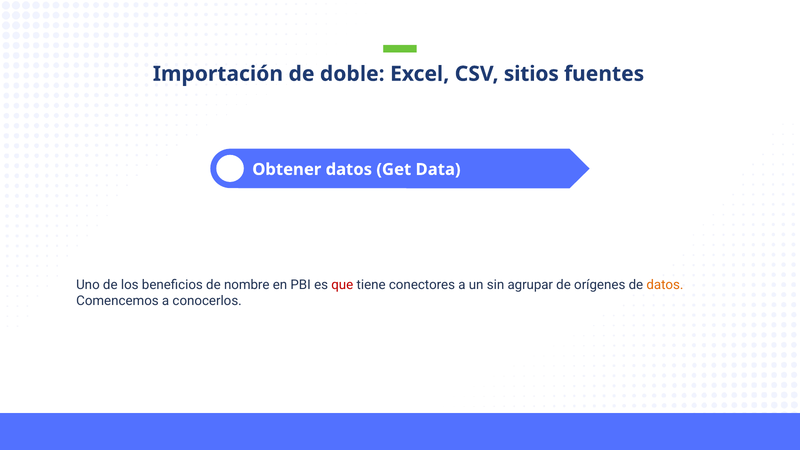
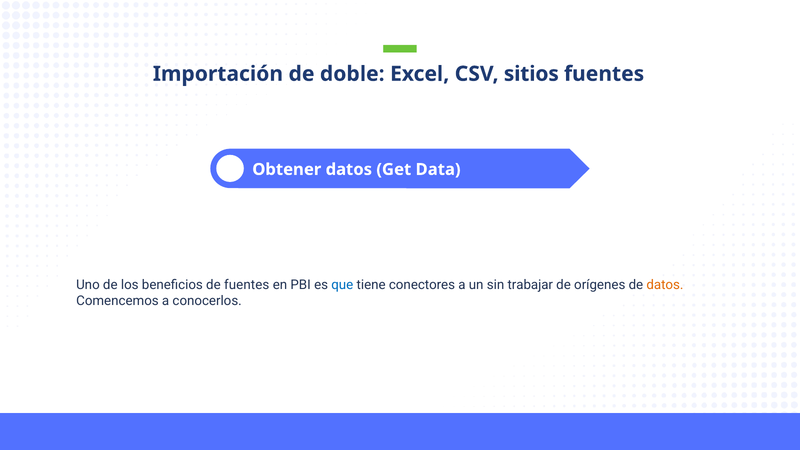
de nombre: nombre -> fuentes (247, 285)
que colour: red -> blue (342, 285)
agrupar: agrupar -> trabajar (530, 285)
